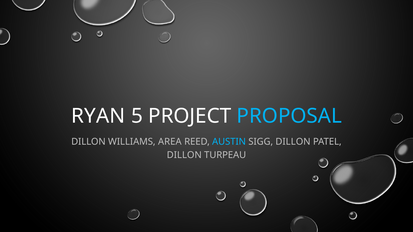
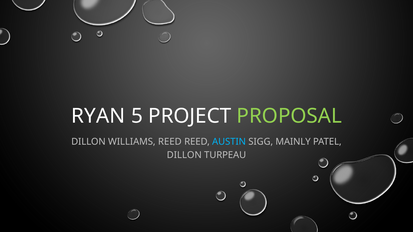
PROPOSAL colour: light blue -> light green (289, 116)
WILLIAMS AREA: AREA -> REED (170, 142)
SIGG DILLON: DILLON -> MAINLY (293, 142)
